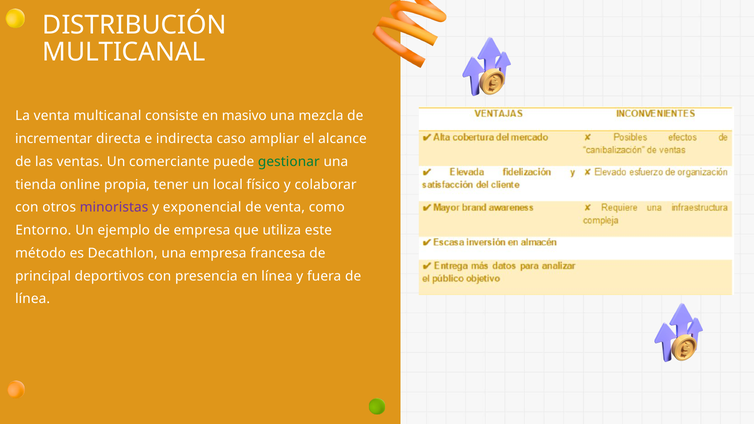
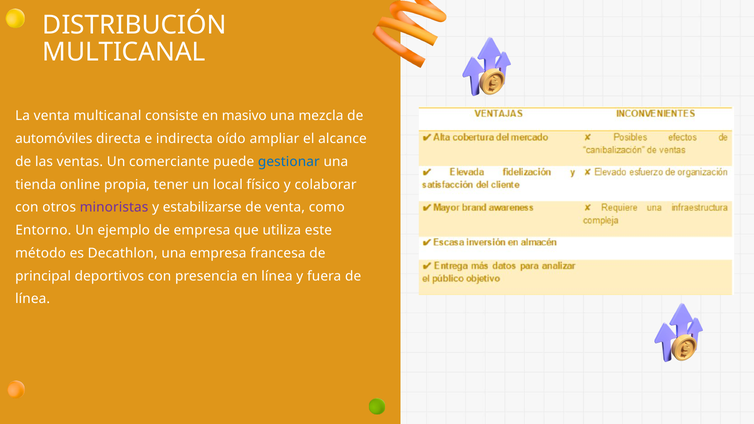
incrementar: incrementar -> automóviles (54, 139)
caso: caso -> oído (231, 139)
gestionar colour: green -> blue (289, 162)
exponencial: exponencial -> estabilizarse (202, 208)
